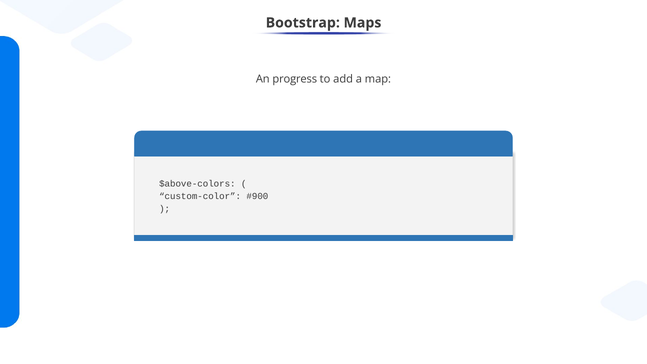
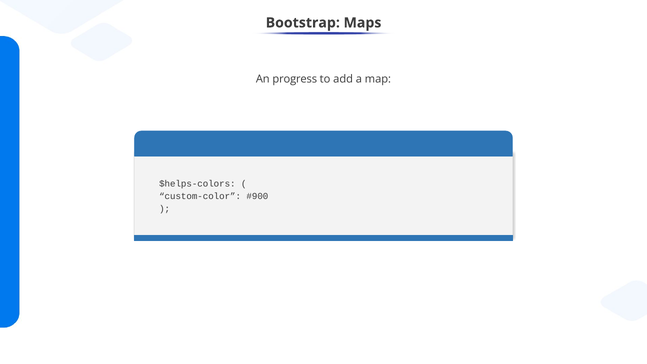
$above-colors: $above-colors -> $helps-colors (197, 184)
